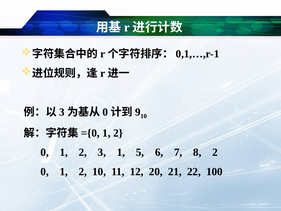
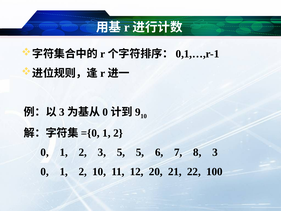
3 1: 1 -> 5 (121, 152)
8 2: 2 -> 3 (215, 152)
